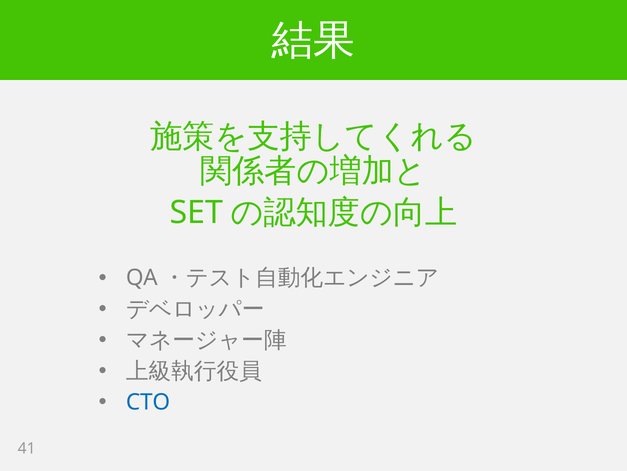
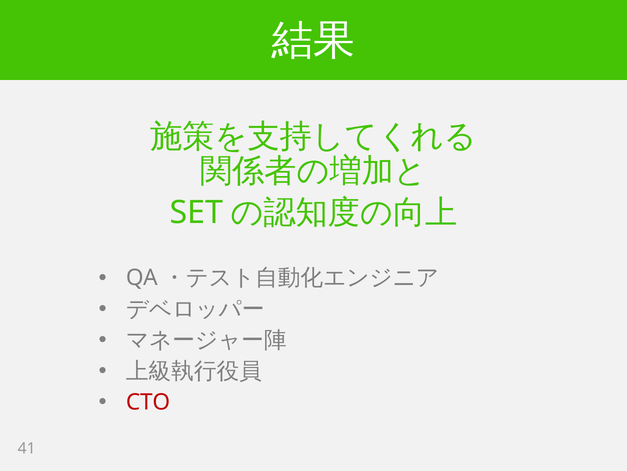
CTO colour: blue -> red (148, 401)
